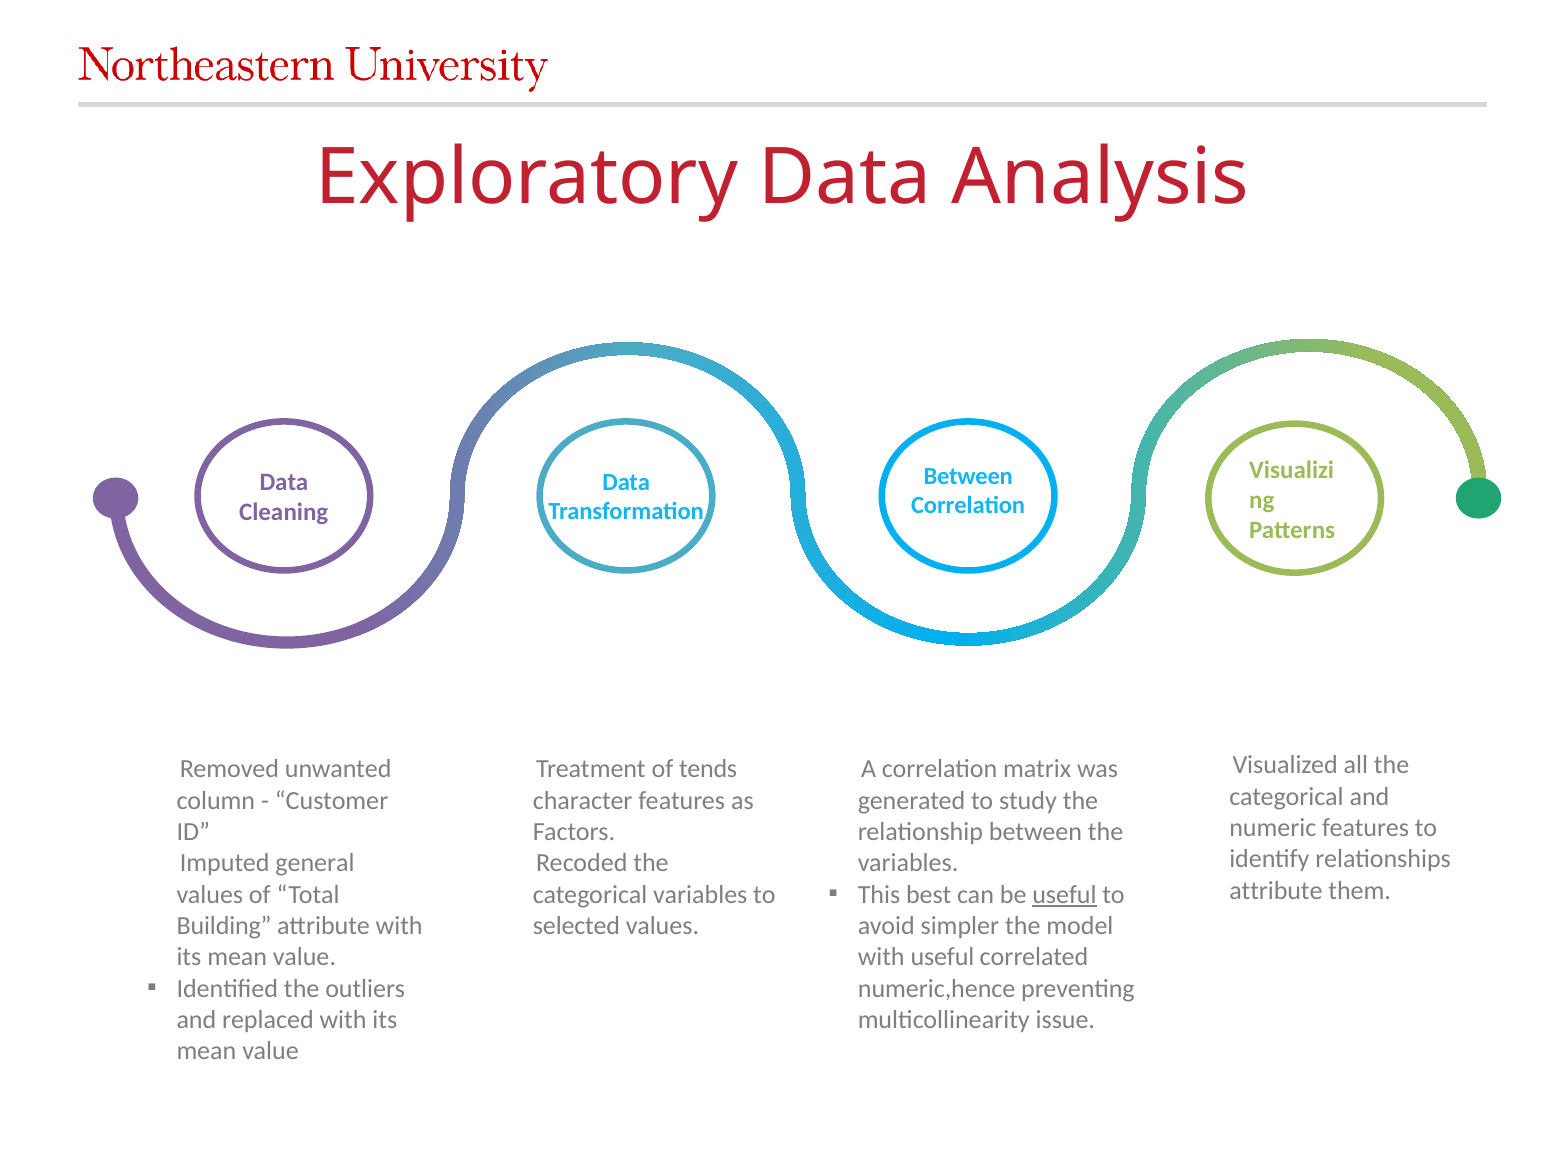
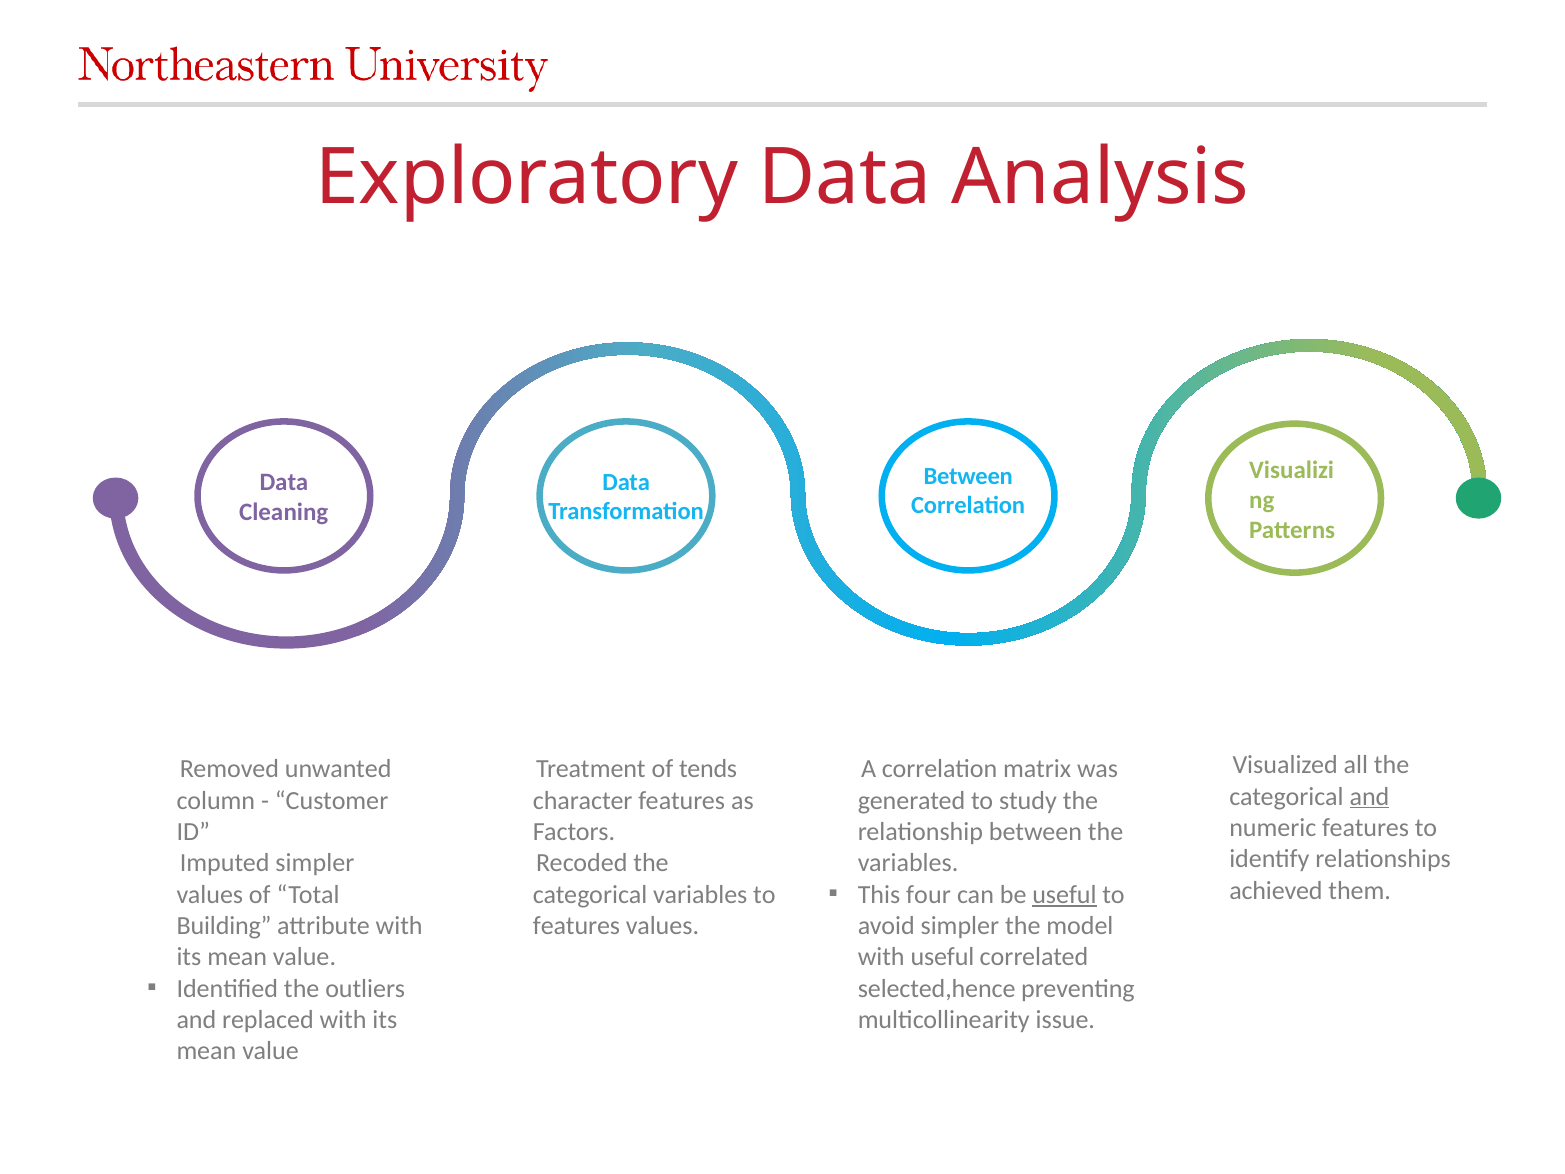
and underline: none -> present (1369, 796)
general: general -> simpler (315, 863)
attribute: attribute -> achieved (1276, 890)
best: best -> four (929, 894)
selected: selected -> features (577, 926)
numeric,hence: numeric,hence -> selected,hence (937, 988)
